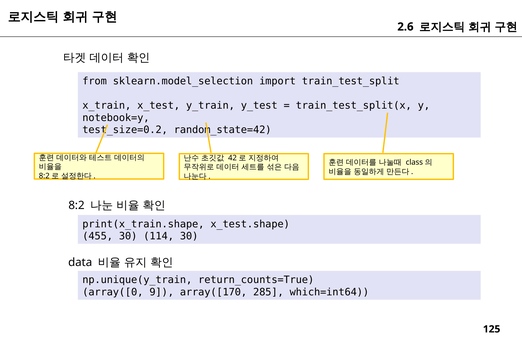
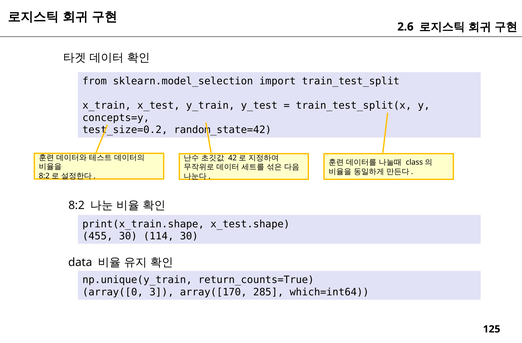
notebook=y: notebook=y -> concepts=y (116, 118)
9: 9 -> 3 (162, 292)
